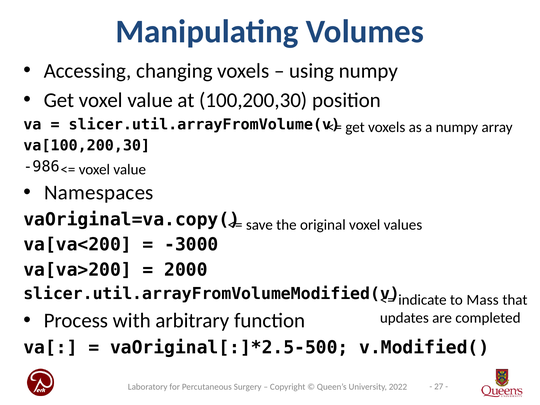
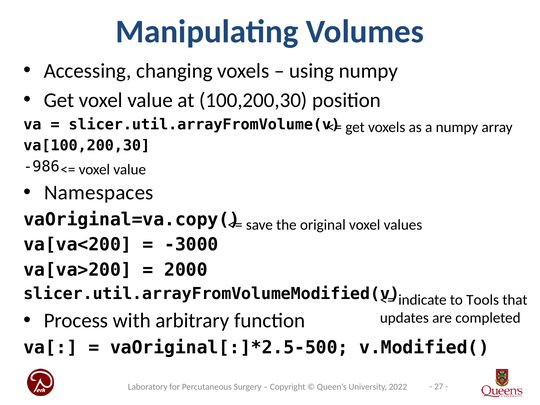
Mass: Mass -> Tools (483, 300)
